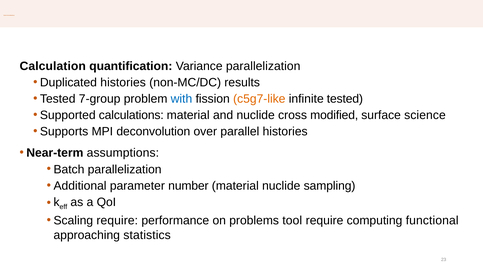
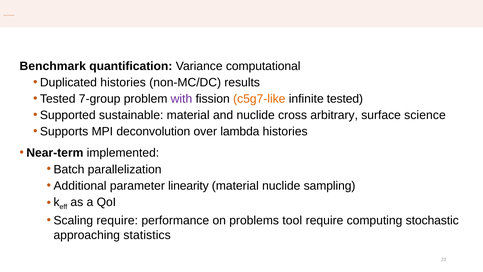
Calculation: Calculation -> Benchmark (53, 66)
Variance parallelization: parallelization -> computational (263, 66)
with colour: blue -> purple (181, 99)
calculations: calculations -> sustainable (131, 115)
modified: modified -> arbitrary (334, 115)
parallel: parallel -> lambda (240, 131)
assumptions: assumptions -> implemented (123, 153)
number: number -> linearity (188, 186)
functional: functional -> stochastic (432, 220)
